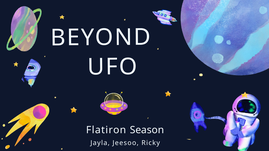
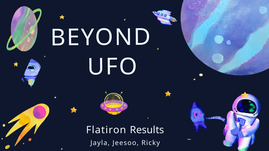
Season: Season -> Results (147, 130)
